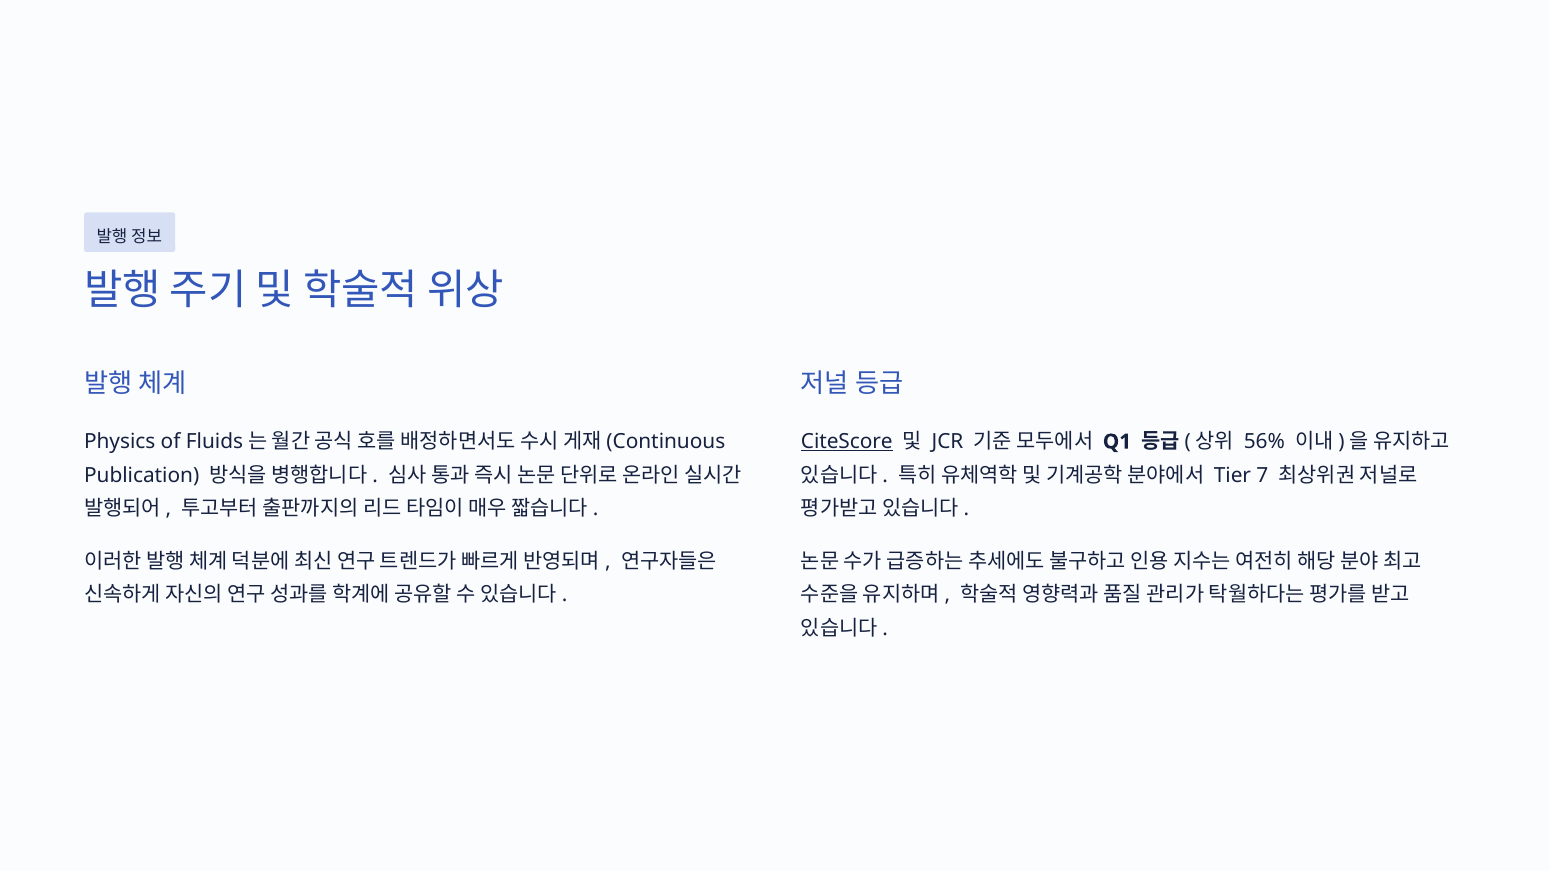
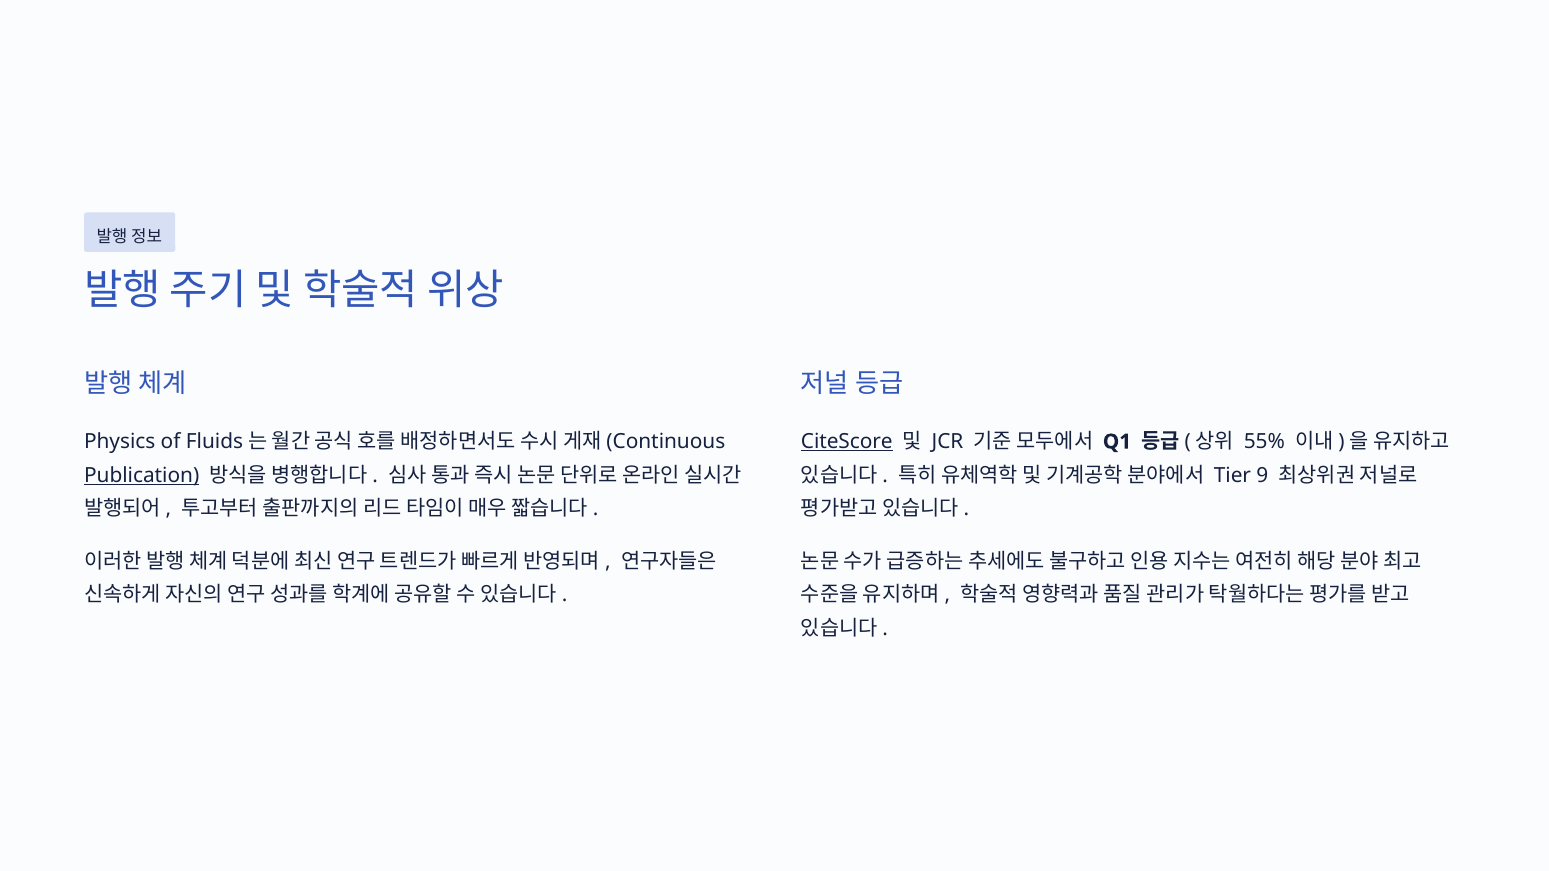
56%: 56% -> 55% (1264, 442)
7: 7 -> 9 (1262, 475)
Publication underline: none -> present (142, 475)
